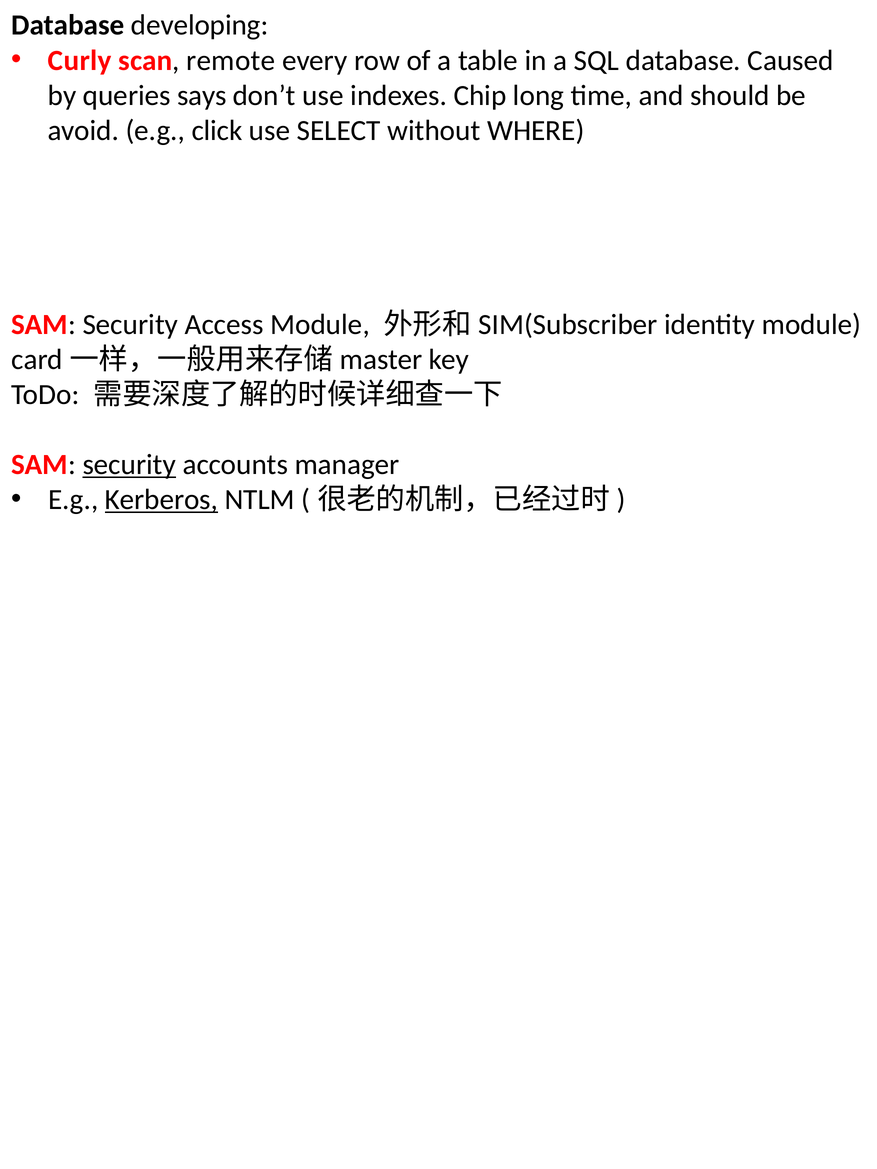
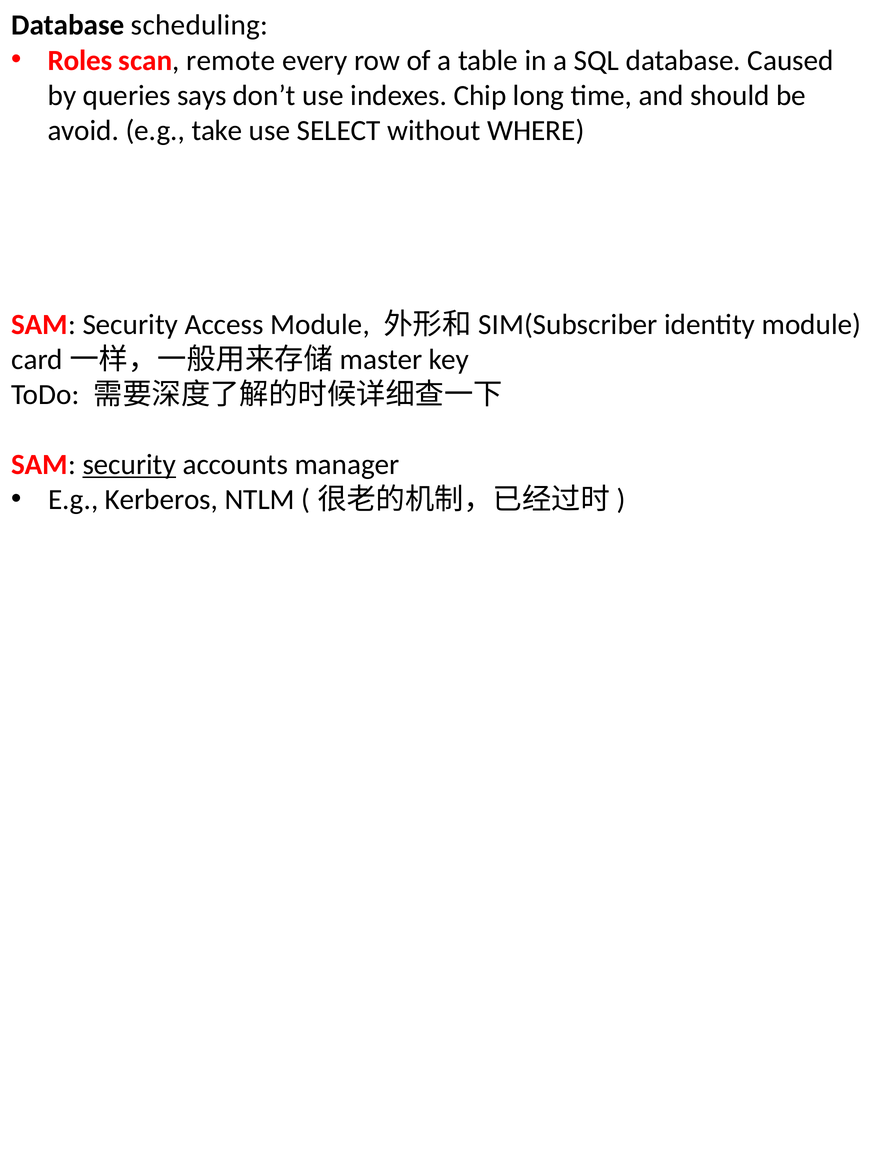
developing: developing -> scheduling (199, 25)
Curly: Curly -> Roles (80, 60)
click: click -> take (217, 131)
Kerberos underline: present -> none (161, 500)
